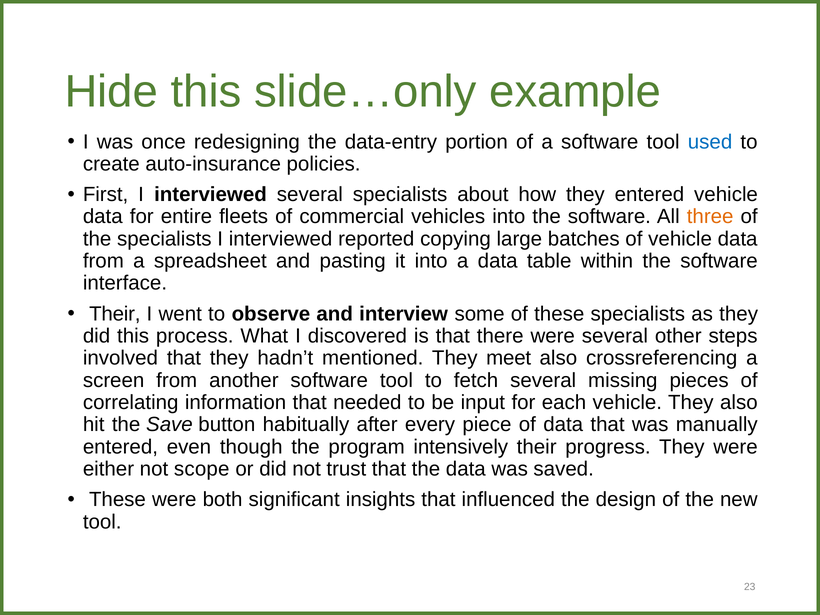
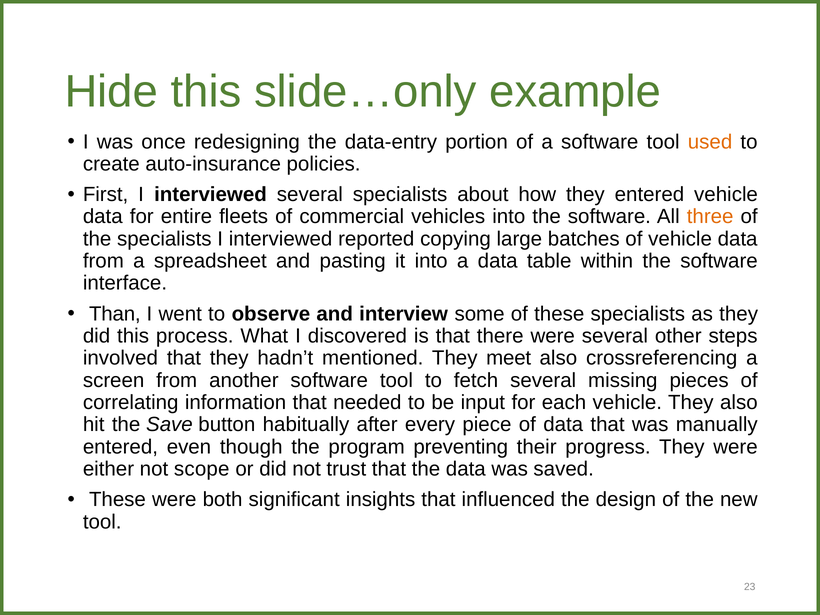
used colour: blue -> orange (710, 142)
Their: Their -> Than (115, 314)
intensively: intensively -> preventing (461, 447)
